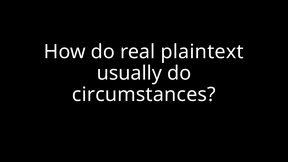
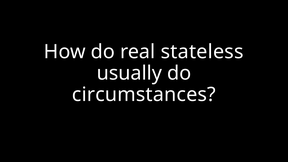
plaintext: plaintext -> stateless (202, 52)
